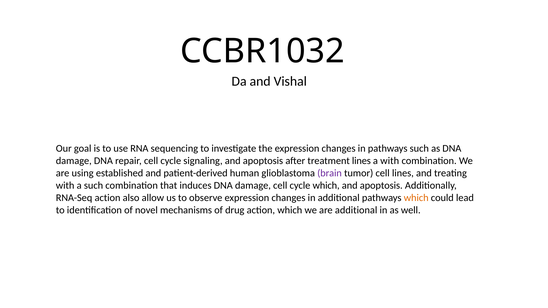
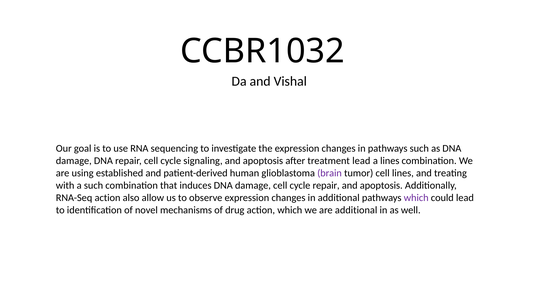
treatment lines: lines -> lead (361, 161)
a with: with -> lines (390, 161)
cycle which: which -> repair (326, 186)
which colour: orange -> purple (416, 198)
